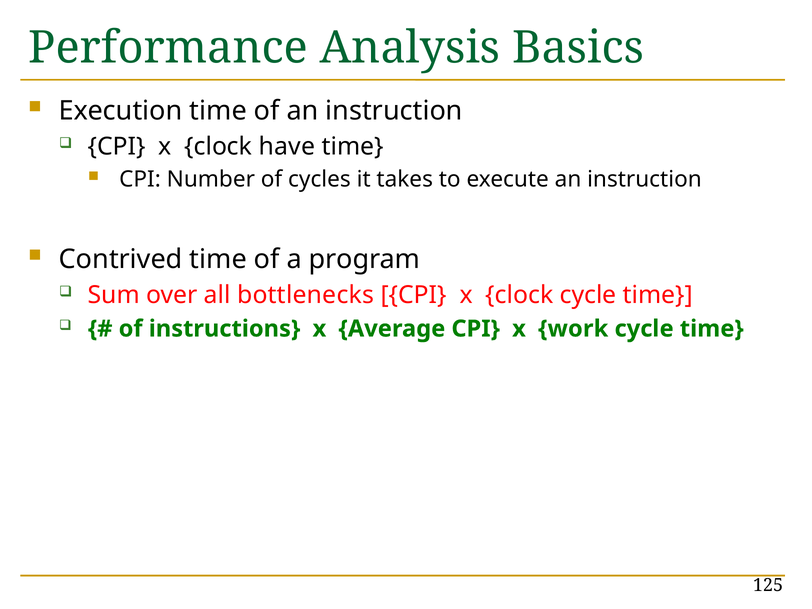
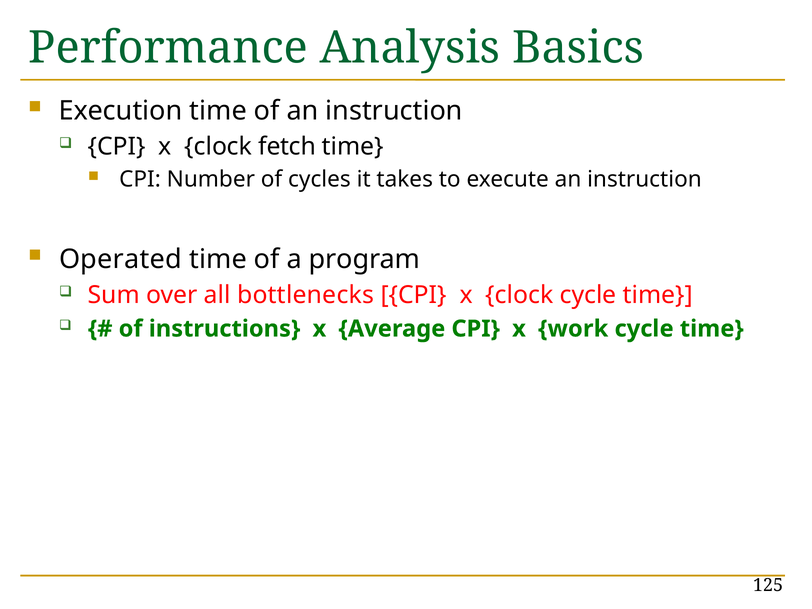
have: have -> fetch (287, 147)
Contrived: Contrived -> Operated (121, 259)
